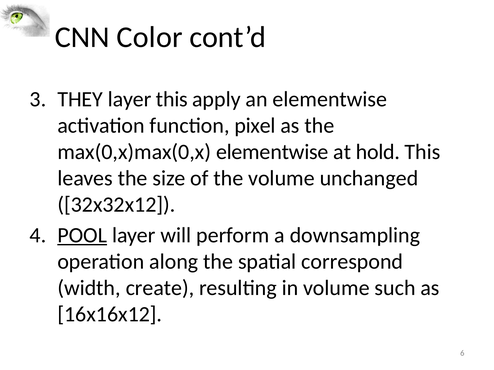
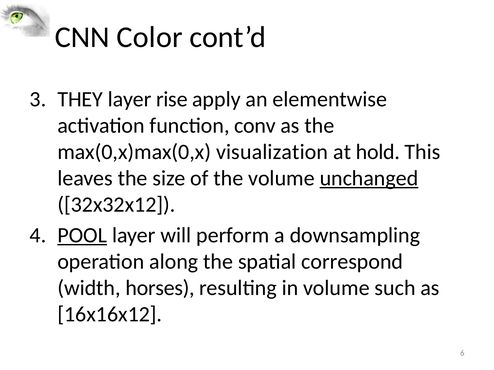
layer this: this -> rise (172, 100)
pixel: pixel -> conv (255, 126)
max(0,x)max(0,x elementwise: elementwise -> visualization (272, 152)
unchanged underline: none -> present (369, 179)
create: create -> horses (160, 288)
